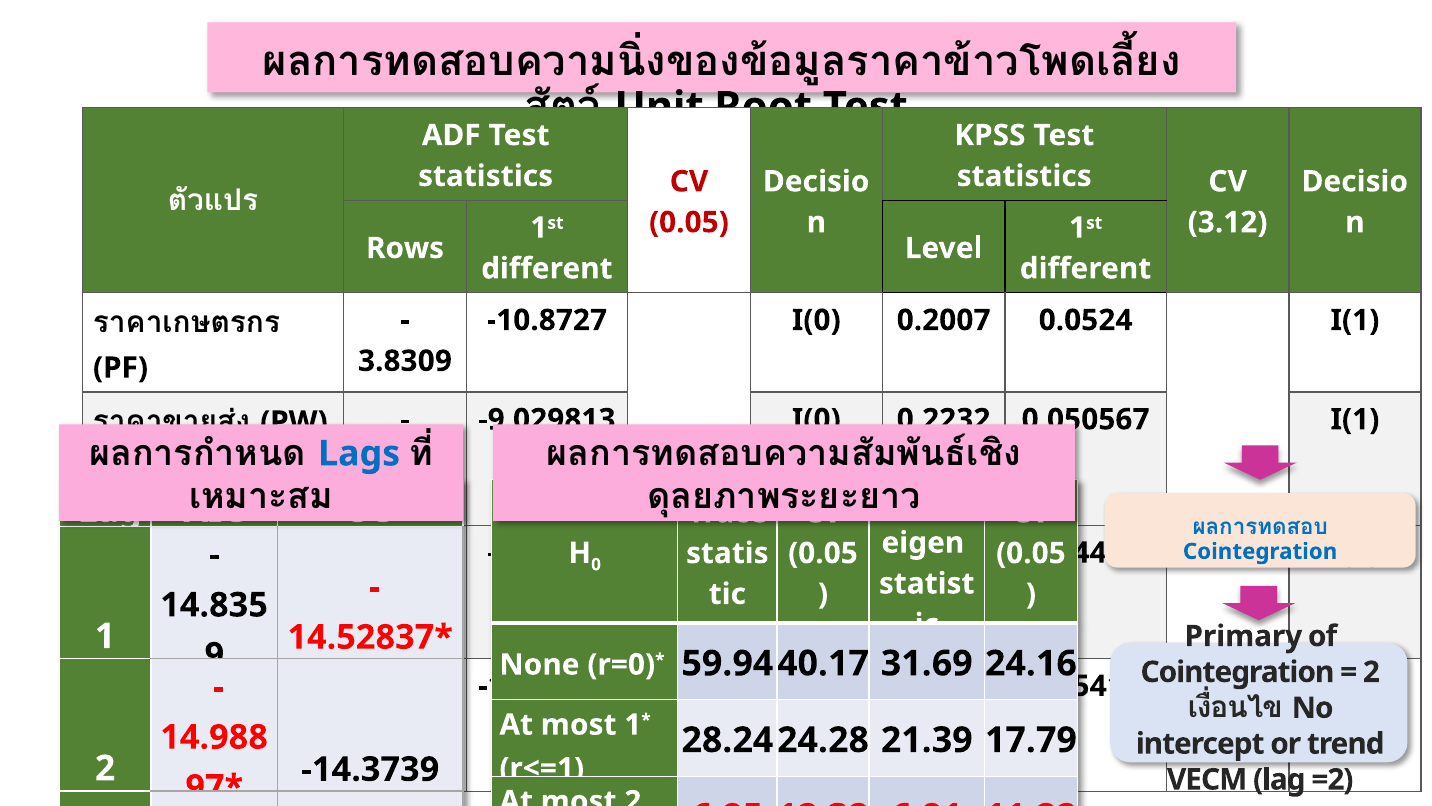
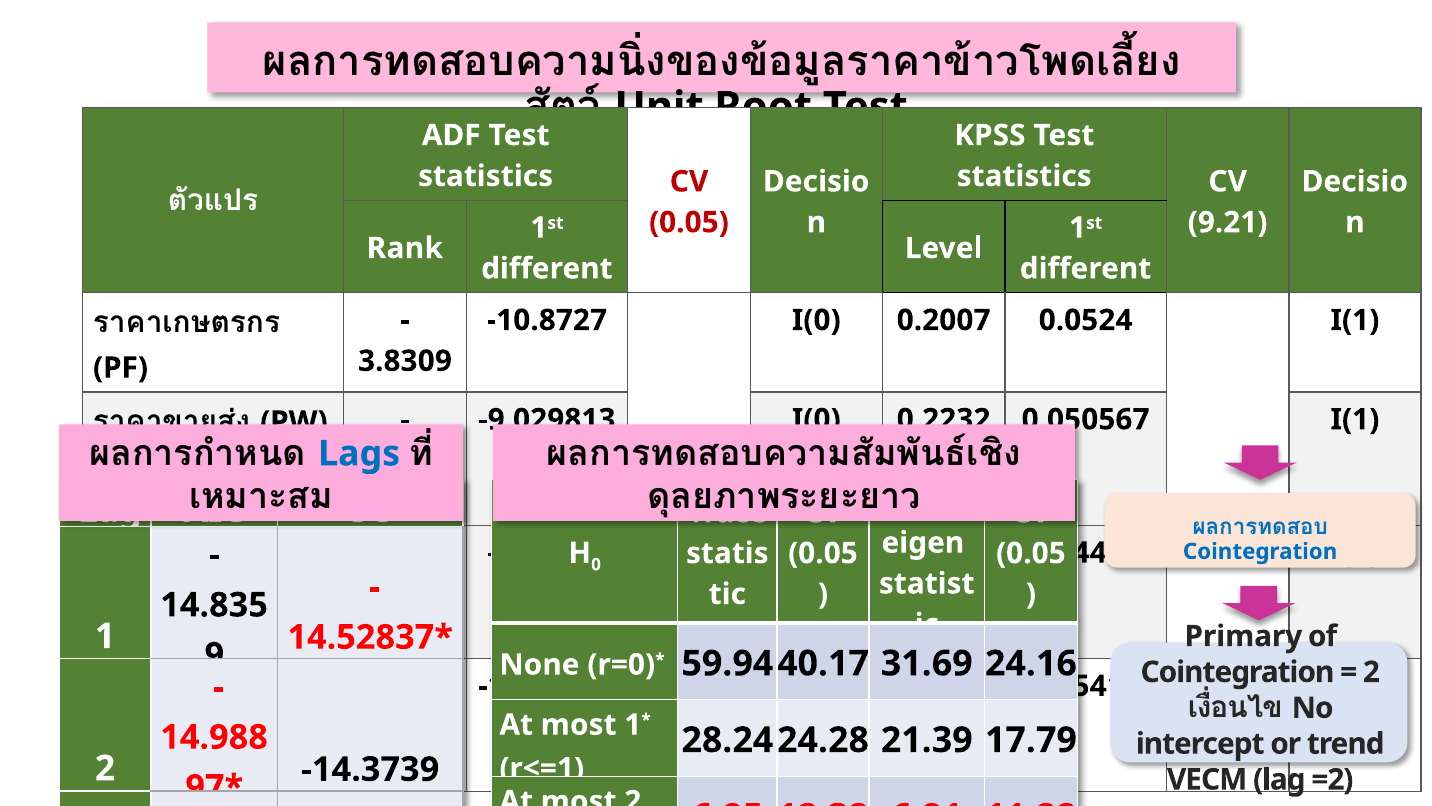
3.12: 3.12 -> 9.21 (1228, 222)
Rows: Rows -> Rank (405, 248)
